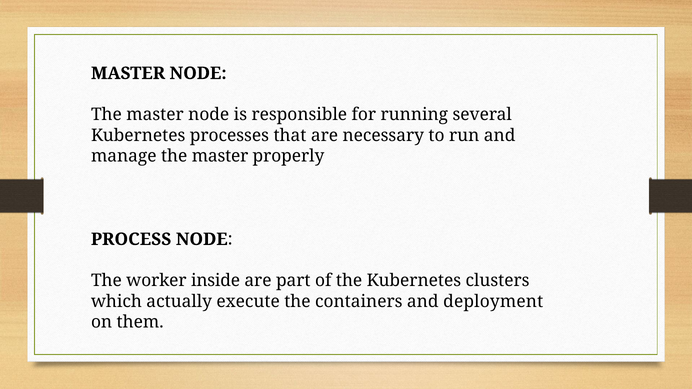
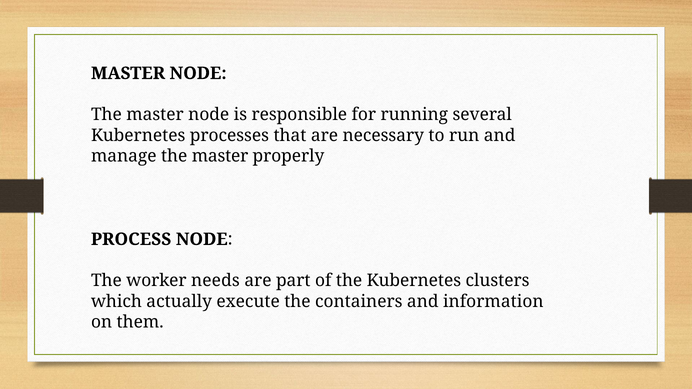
inside: inside -> needs (215, 281)
deployment: deployment -> information (493, 302)
